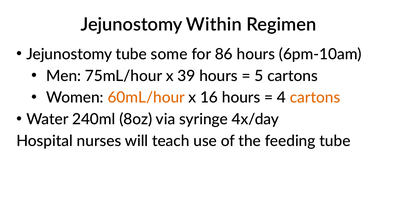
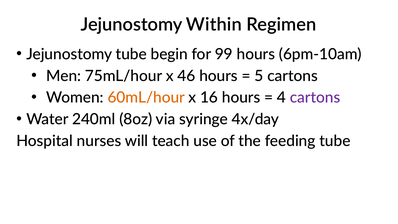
some: some -> begin (169, 54)
86: 86 -> 99 (224, 54)
39: 39 -> 46 (186, 76)
cartons colour: orange -> purple (315, 98)
